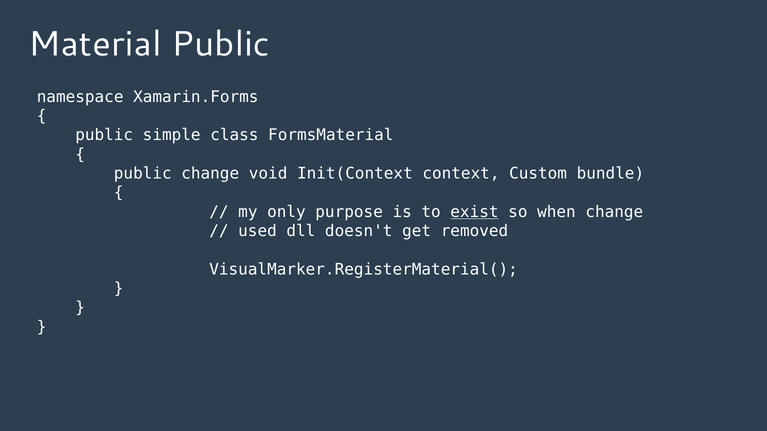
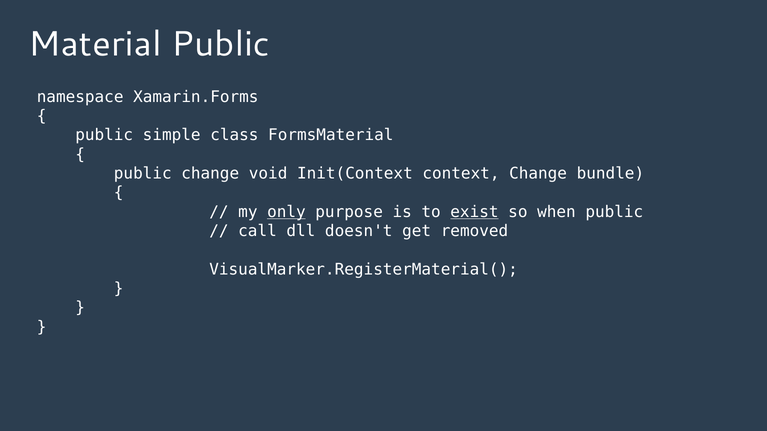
context Custom: Custom -> Change (538, 174)
only underline: none -> present (286, 212)
when change: change -> public (614, 212)
used: used -> call (257, 231)
